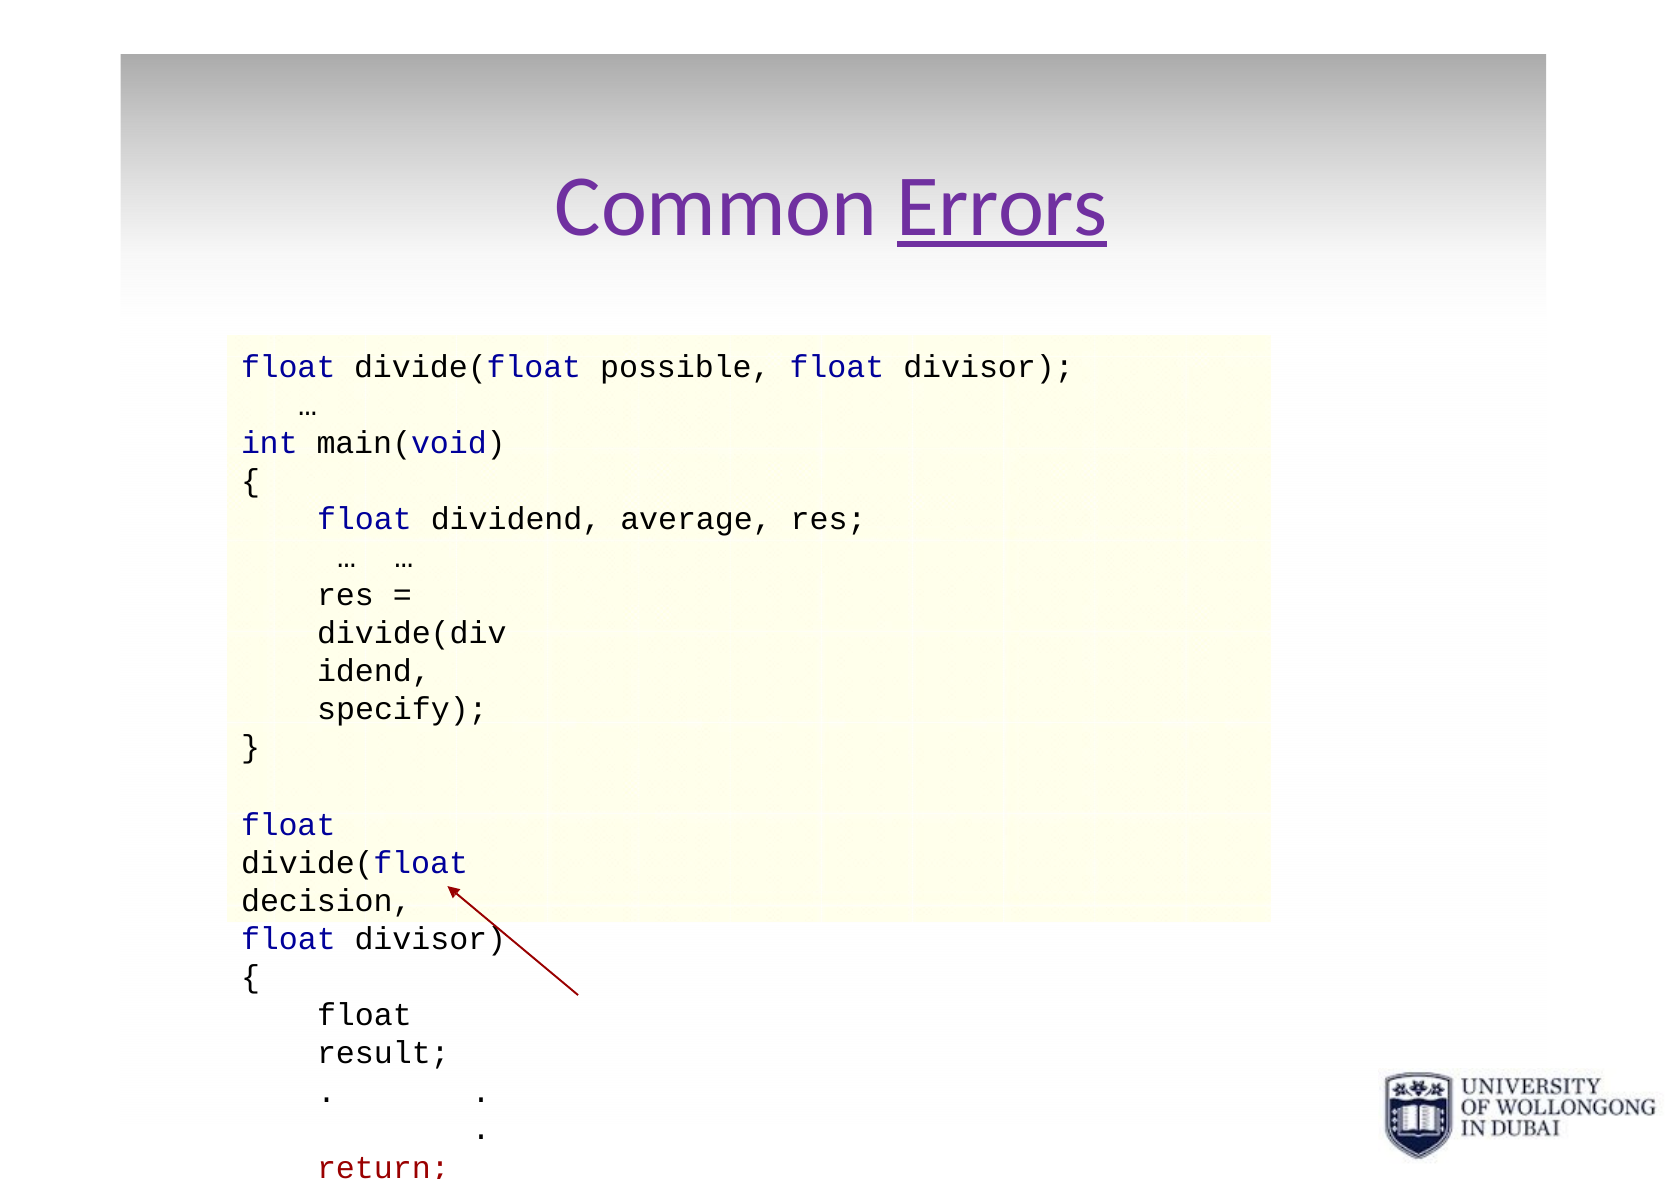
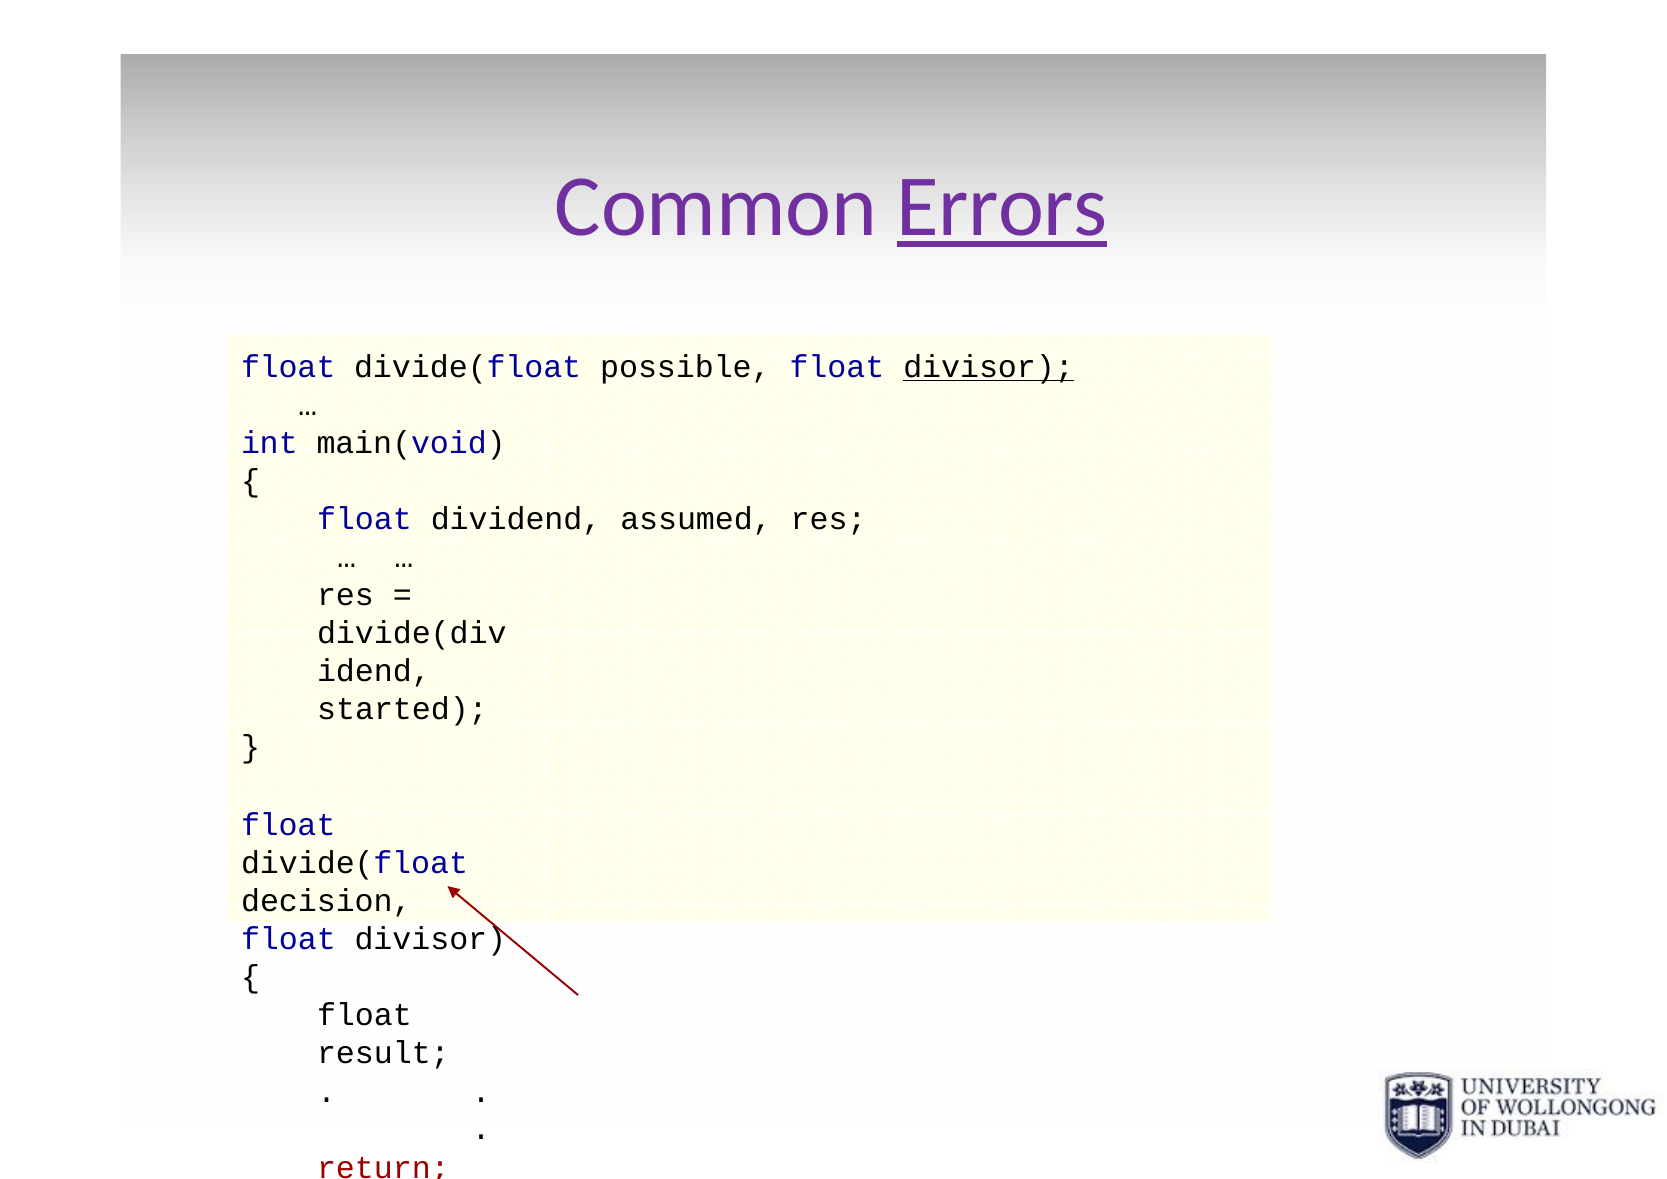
divisor underline: none -> present (989, 367)
average: average -> assumed (696, 519)
specify: specify -> started (402, 709)
